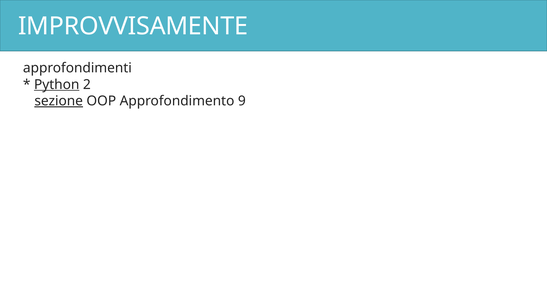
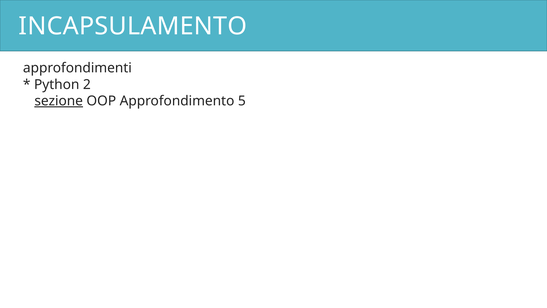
IMPROVVISAMENTE: IMPROVVISAMENTE -> INCAPSULAMENTO (133, 26)
Python underline: present -> none (57, 84)
9: 9 -> 5 (242, 101)
